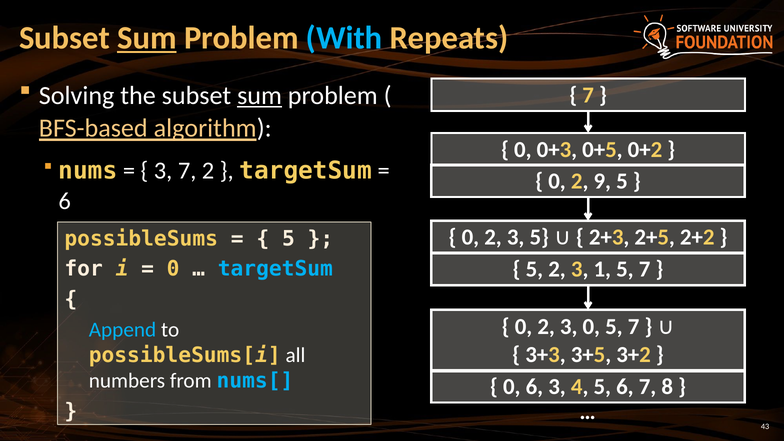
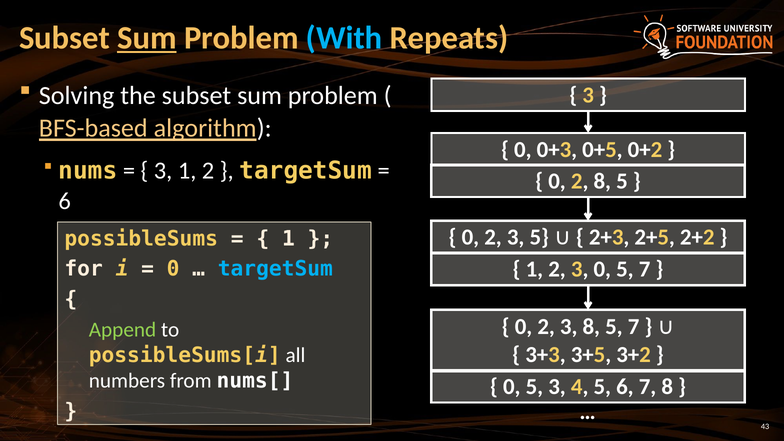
sum underline: present -> none (260, 95)
7: 7 -> 3 (588, 95)
3 7: 7 -> 1 (187, 171)
2 9: 9 -> 8 (602, 181)
5: 5 -> 1 (288, 239)
5: 5 -> 1 (534, 269)
3 1: 1 -> 0 (602, 269)
3 0: 0 -> 8 (591, 327)
Append colour: light blue -> light green (123, 330)
nums[ colour: light blue -> white (255, 381)
6: 6 -> 5 (534, 387)
